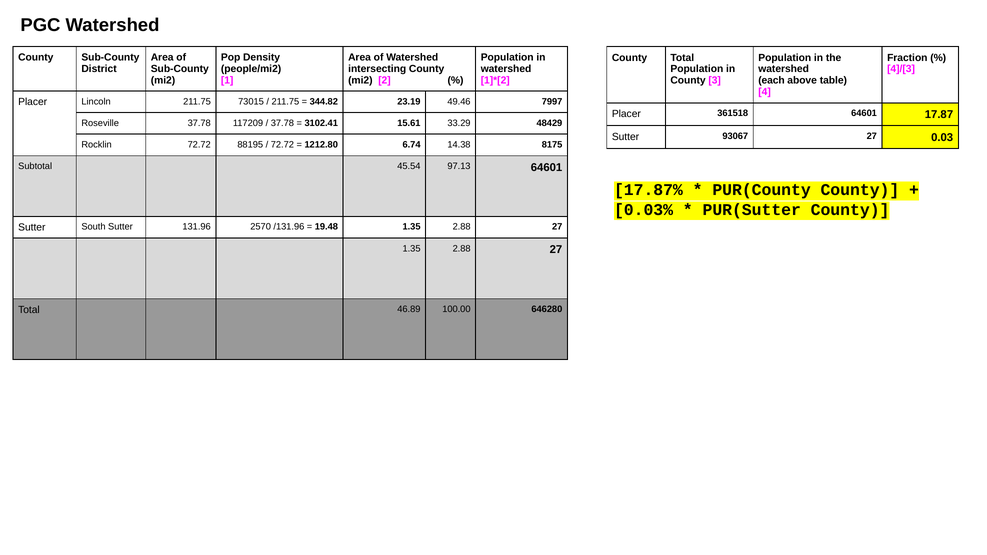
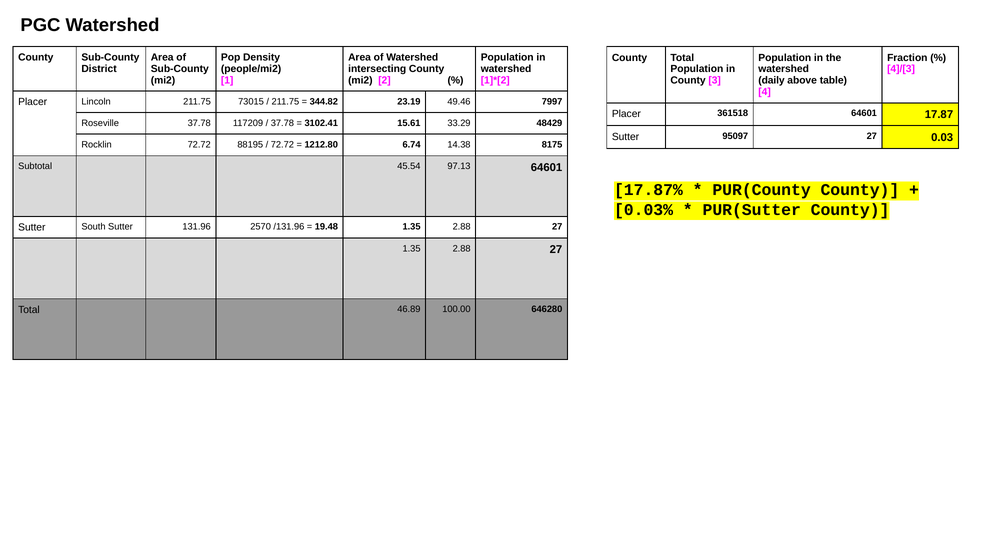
each: each -> daily (771, 81)
93067: 93067 -> 95097 (735, 136)
